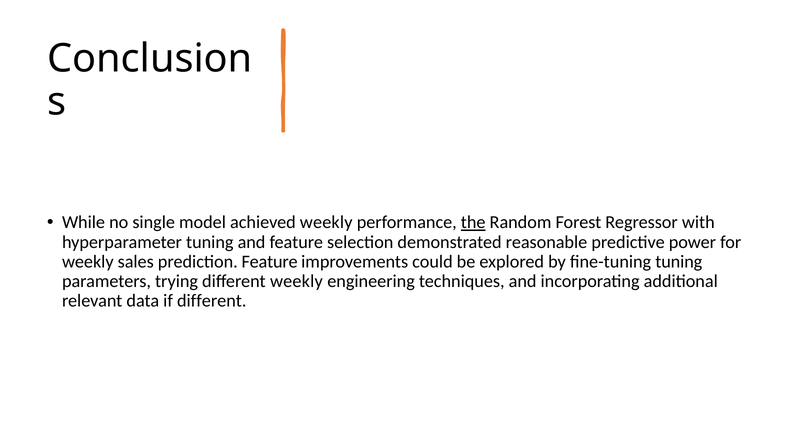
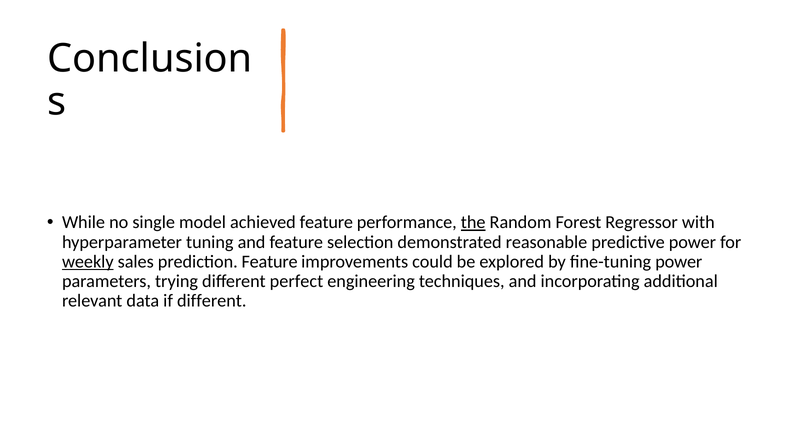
achieved weekly: weekly -> feature (326, 223)
weekly underline: none -> present (88, 262)
fine-tuning tuning: tuning -> power (679, 262)
different weekly: weekly -> perfect (296, 281)
